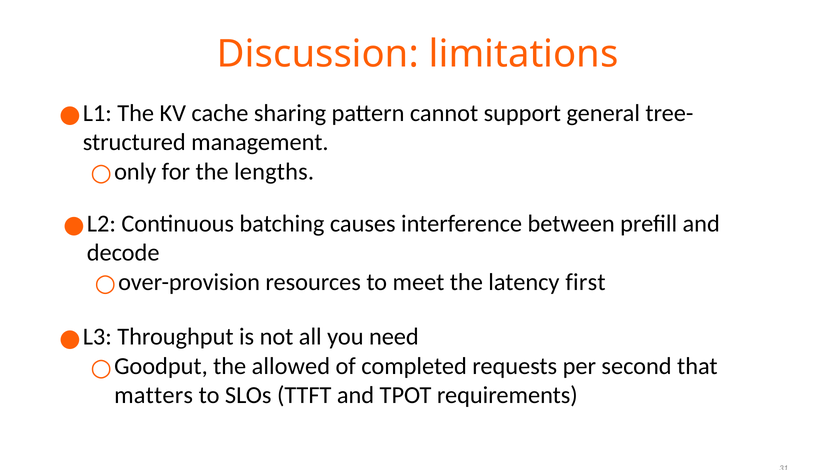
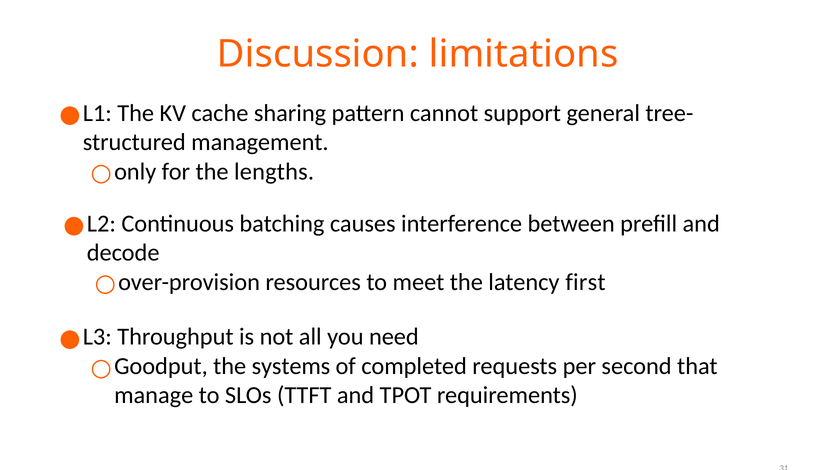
allowed: allowed -> systems (291, 366)
matters: matters -> manage (154, 396)
